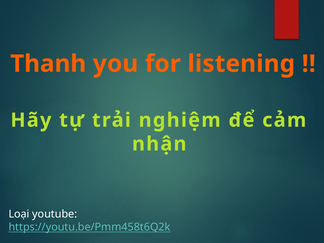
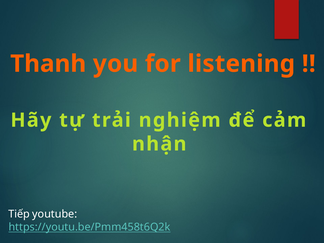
Loại: Loại -> Tiếp (19, 214)
